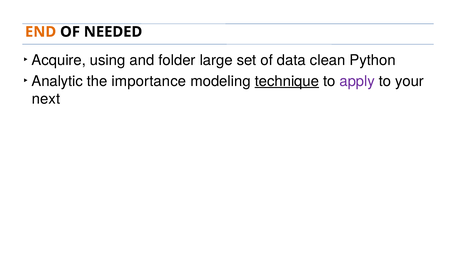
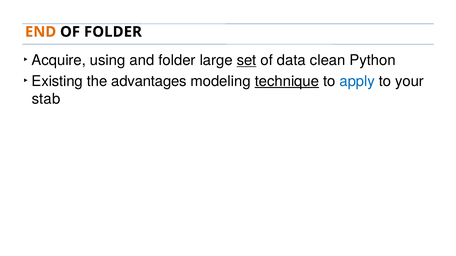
OF NEEDED: NEEDED -> FOLDER (113, 32)
set underline: none -> present (247, 60)
Analytic: Analytic -> Existing (57, 81)
importance: importance -> advantages (149, 81)
apply colour: purple -> blue (357, 81)
next: next -> stab (46, 99)
